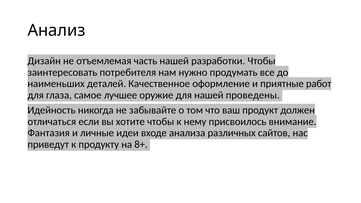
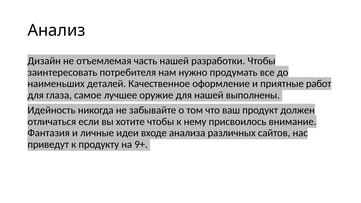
проведены: проведены -> выполнены (253, 95)
8+: 8+ -> 9+ (141, 144)
